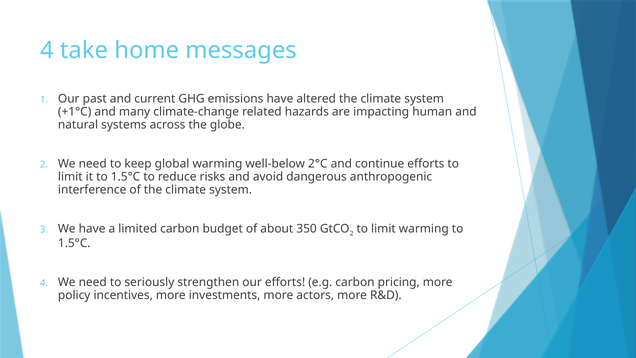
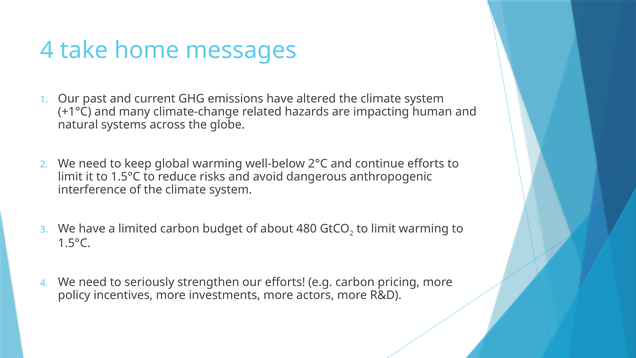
350: 350 -> 480 (307, 229)
